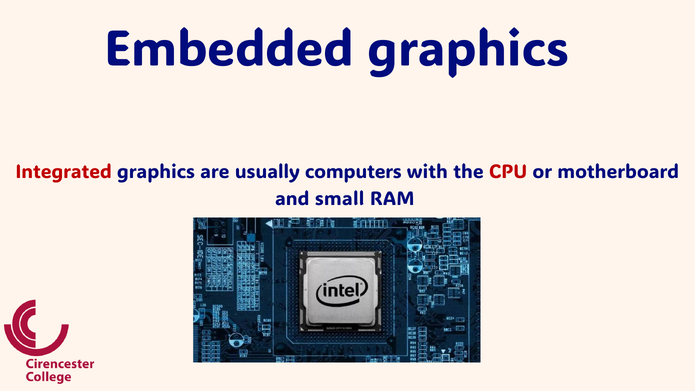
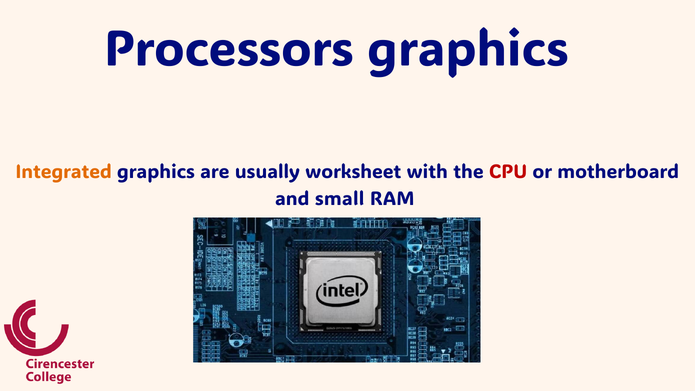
Embedded: Embedded -> Processors (229, 49)
Integrated colour: red -> orange (64, 172)
computers: computers -> worksheet (353, 172)
